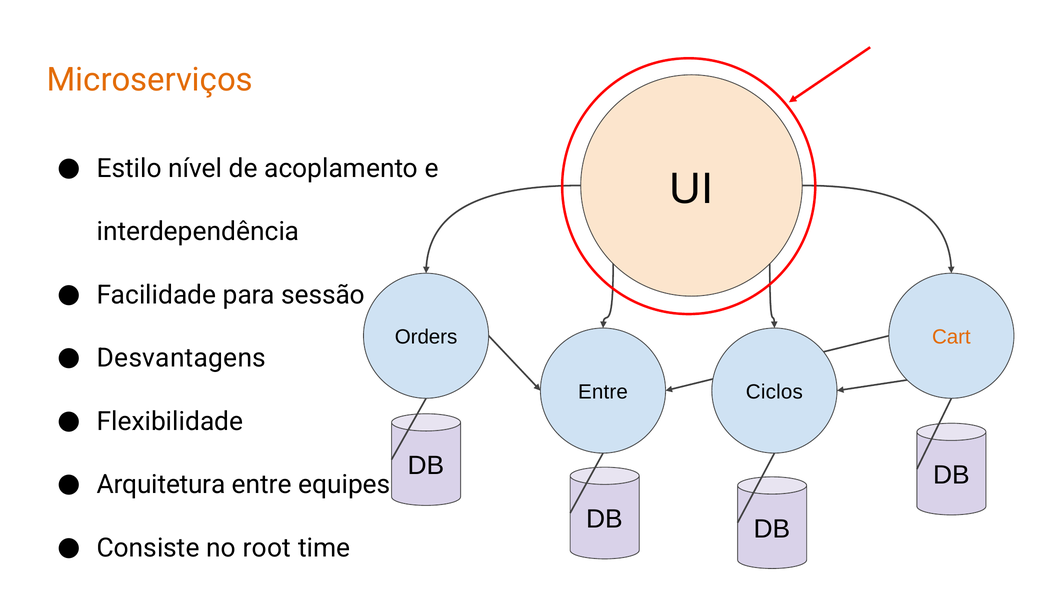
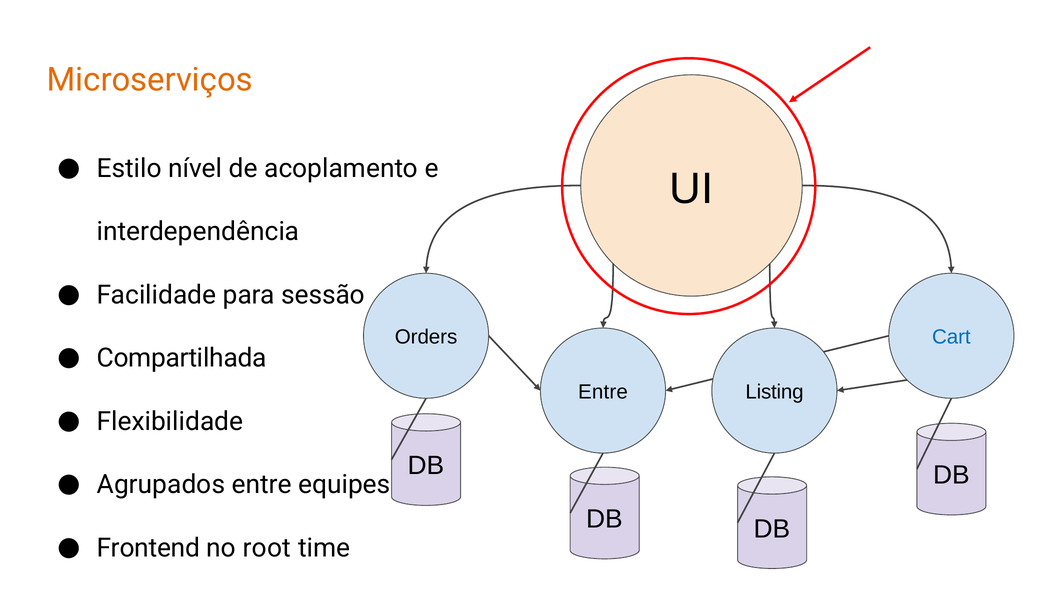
Cart colour: orange -> blue (951, 337)
Desvantagens: Desvantagens -> Compartilhada (182, 359)
Ciclos: Ciclos -> Listing (775, 392)
Arquitetura: Arquitetura -> Agrupados (161, 485)
Consiste: Consiste -> Frontend (148, 548)
